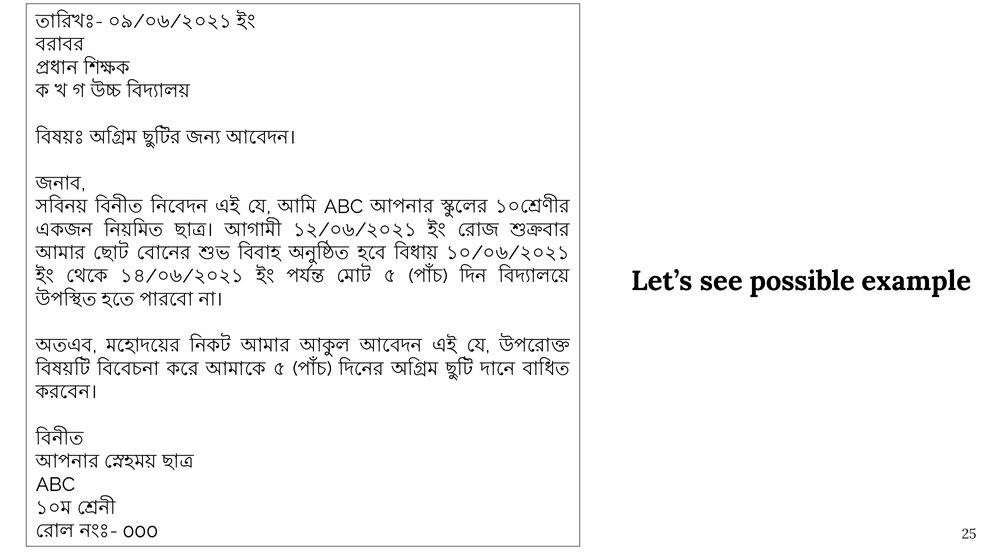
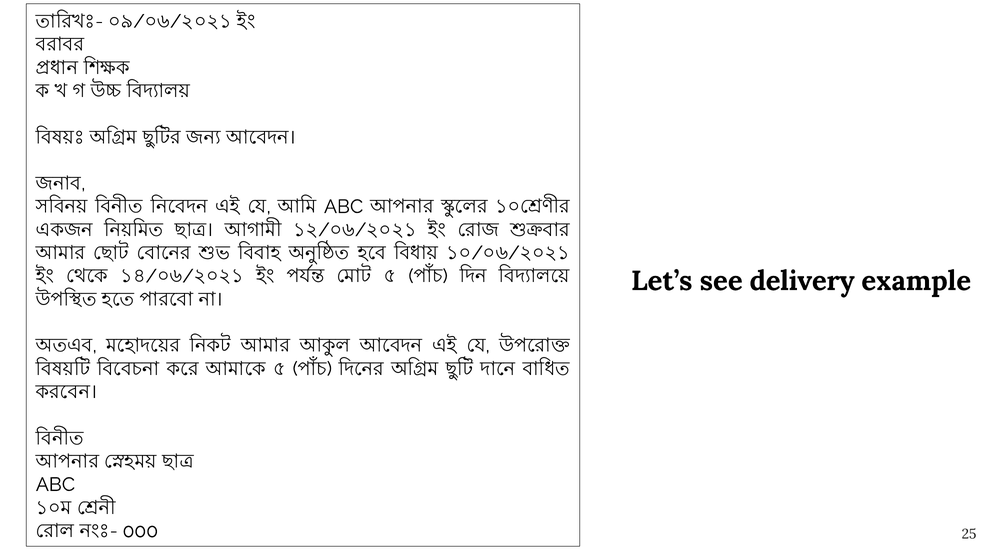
possible: possible -> delivery (802, 281)
